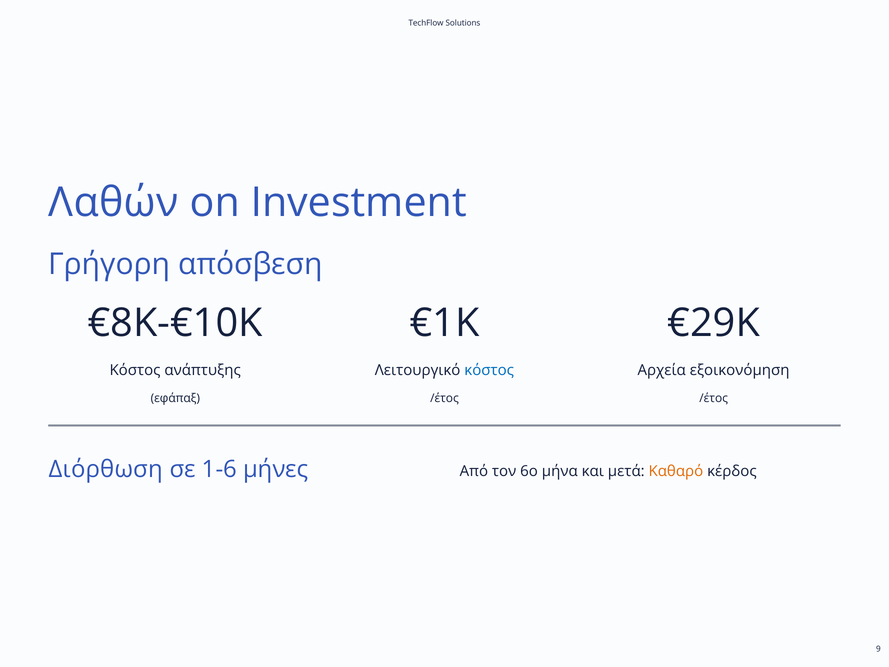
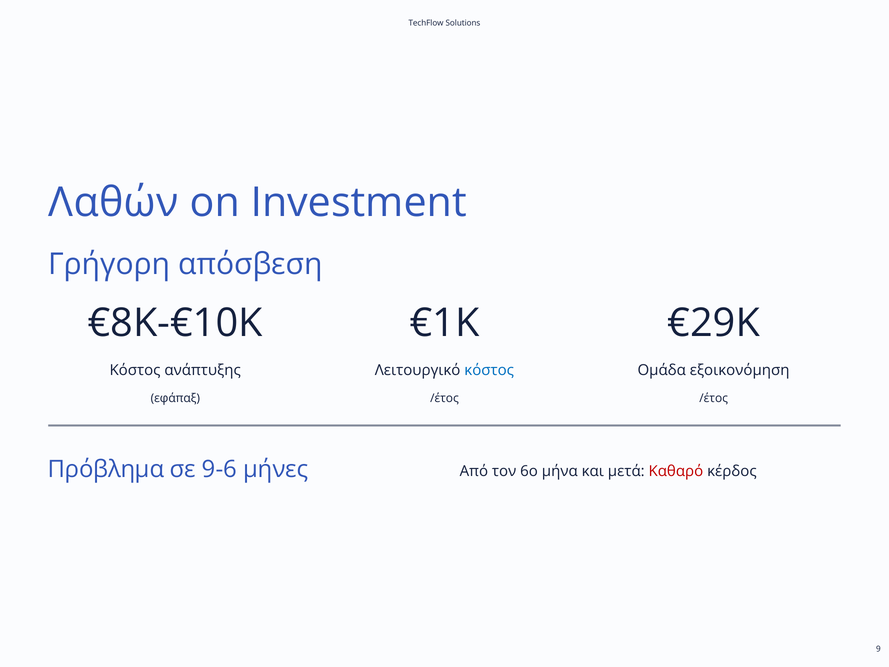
Αρχεία: Αρχεία -> Ομάδα (662, 370)
Διόρθωση: Διόρθωση -> Πρόβλημα (106, 469)
1-6: 1-6 -> 9-6 (219, 469)
Καθαρό colour: orange -> red (676, 471)
